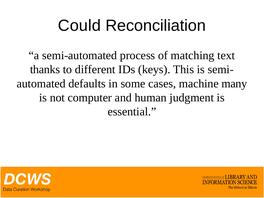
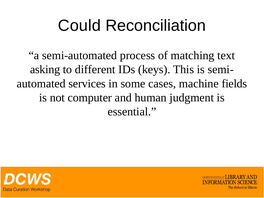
thanks: thanks -> asking (45, 69)
defaults: defaults -> services (87, 84)
many: many -> fields (234, 84)
